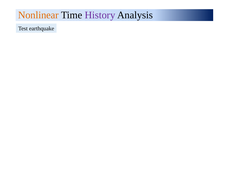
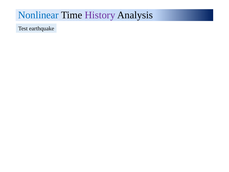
Nonlinear colour: orange -> blue (38, 15)
